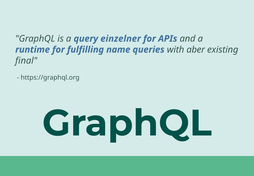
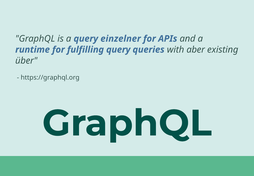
fulfilling name: name -> query (118, 50)
final: final -> über (26, 61)
